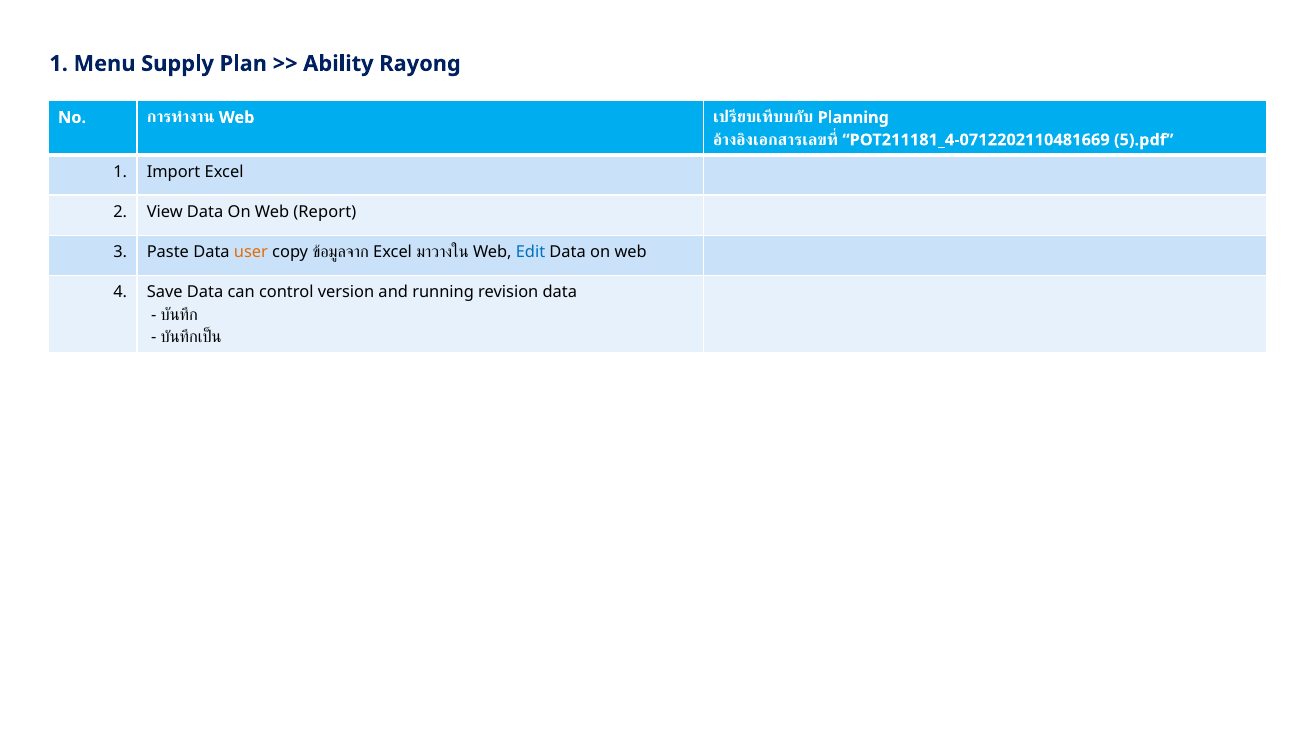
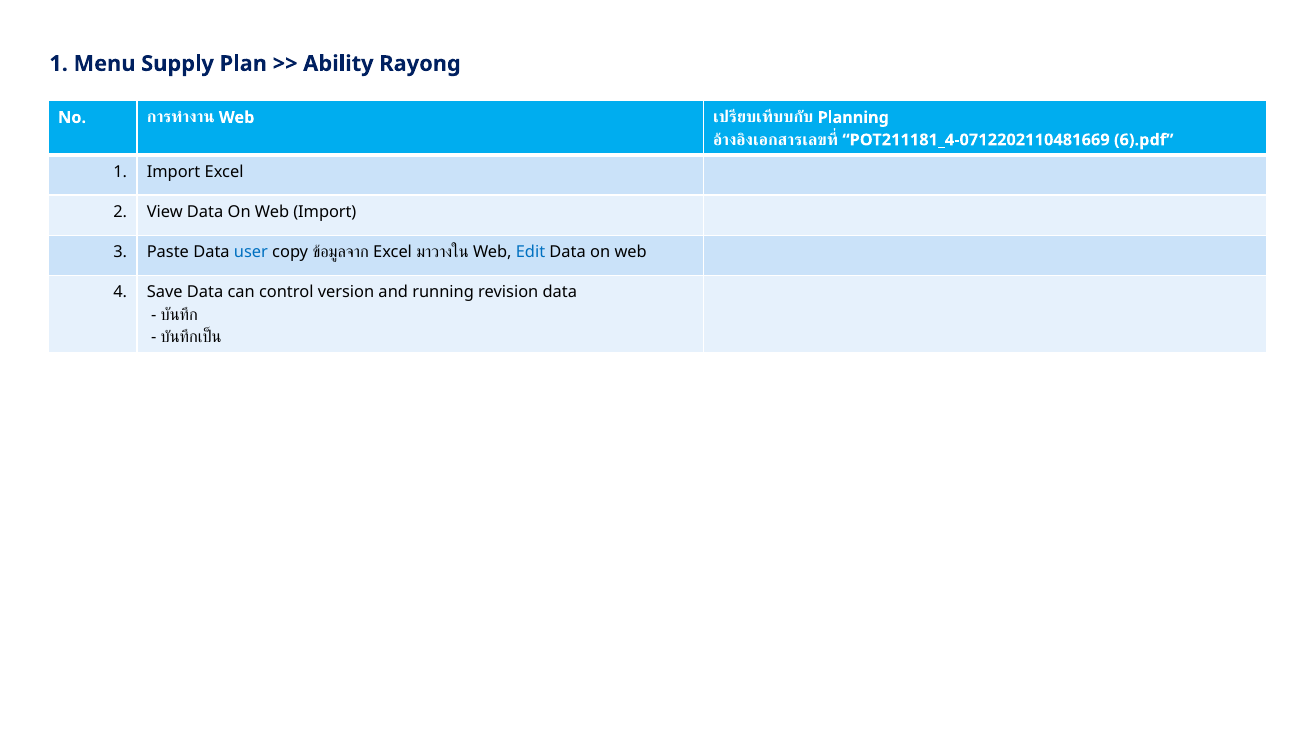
5).pdf: 5).pdf -> 6).pdf (1144, 140)
Web Report: Report -> Import (325, 212)
user colour: orange -> blue (251, 252)
